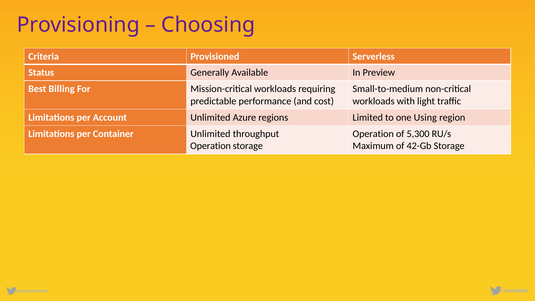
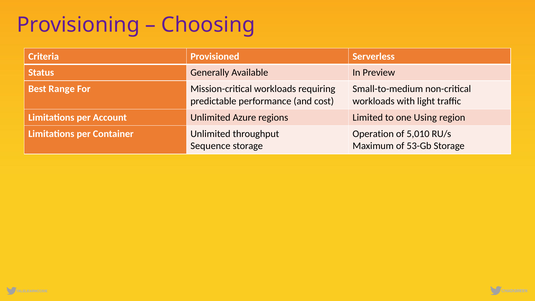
Billing: Billing -> Range (62, 89)
5,300: 5,300 -> 5,010 (418, 134)
Operation: Operation -> Sequence (210, 146)
42-Gb: 42-Gb -> 53-Gb (419, 146)
